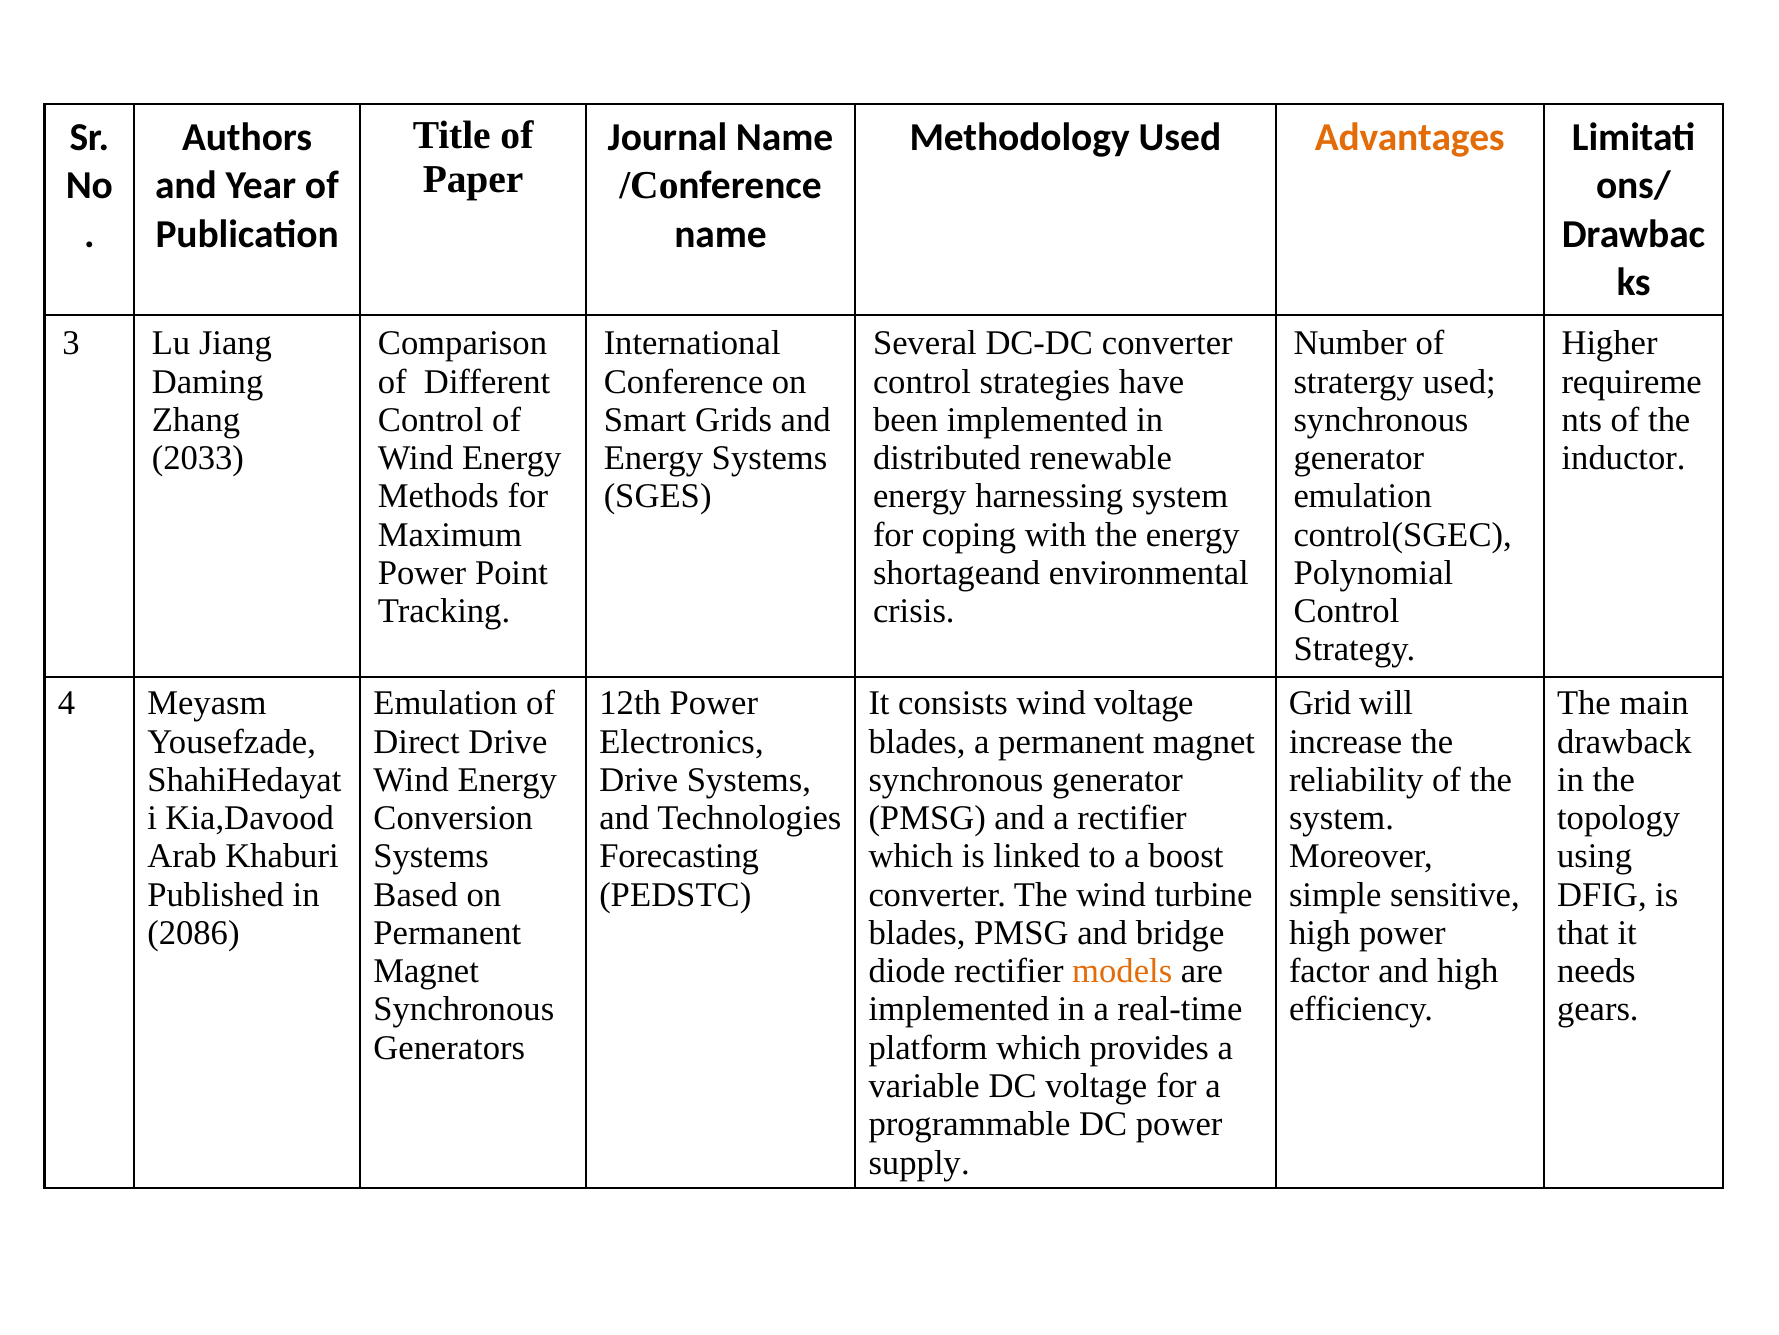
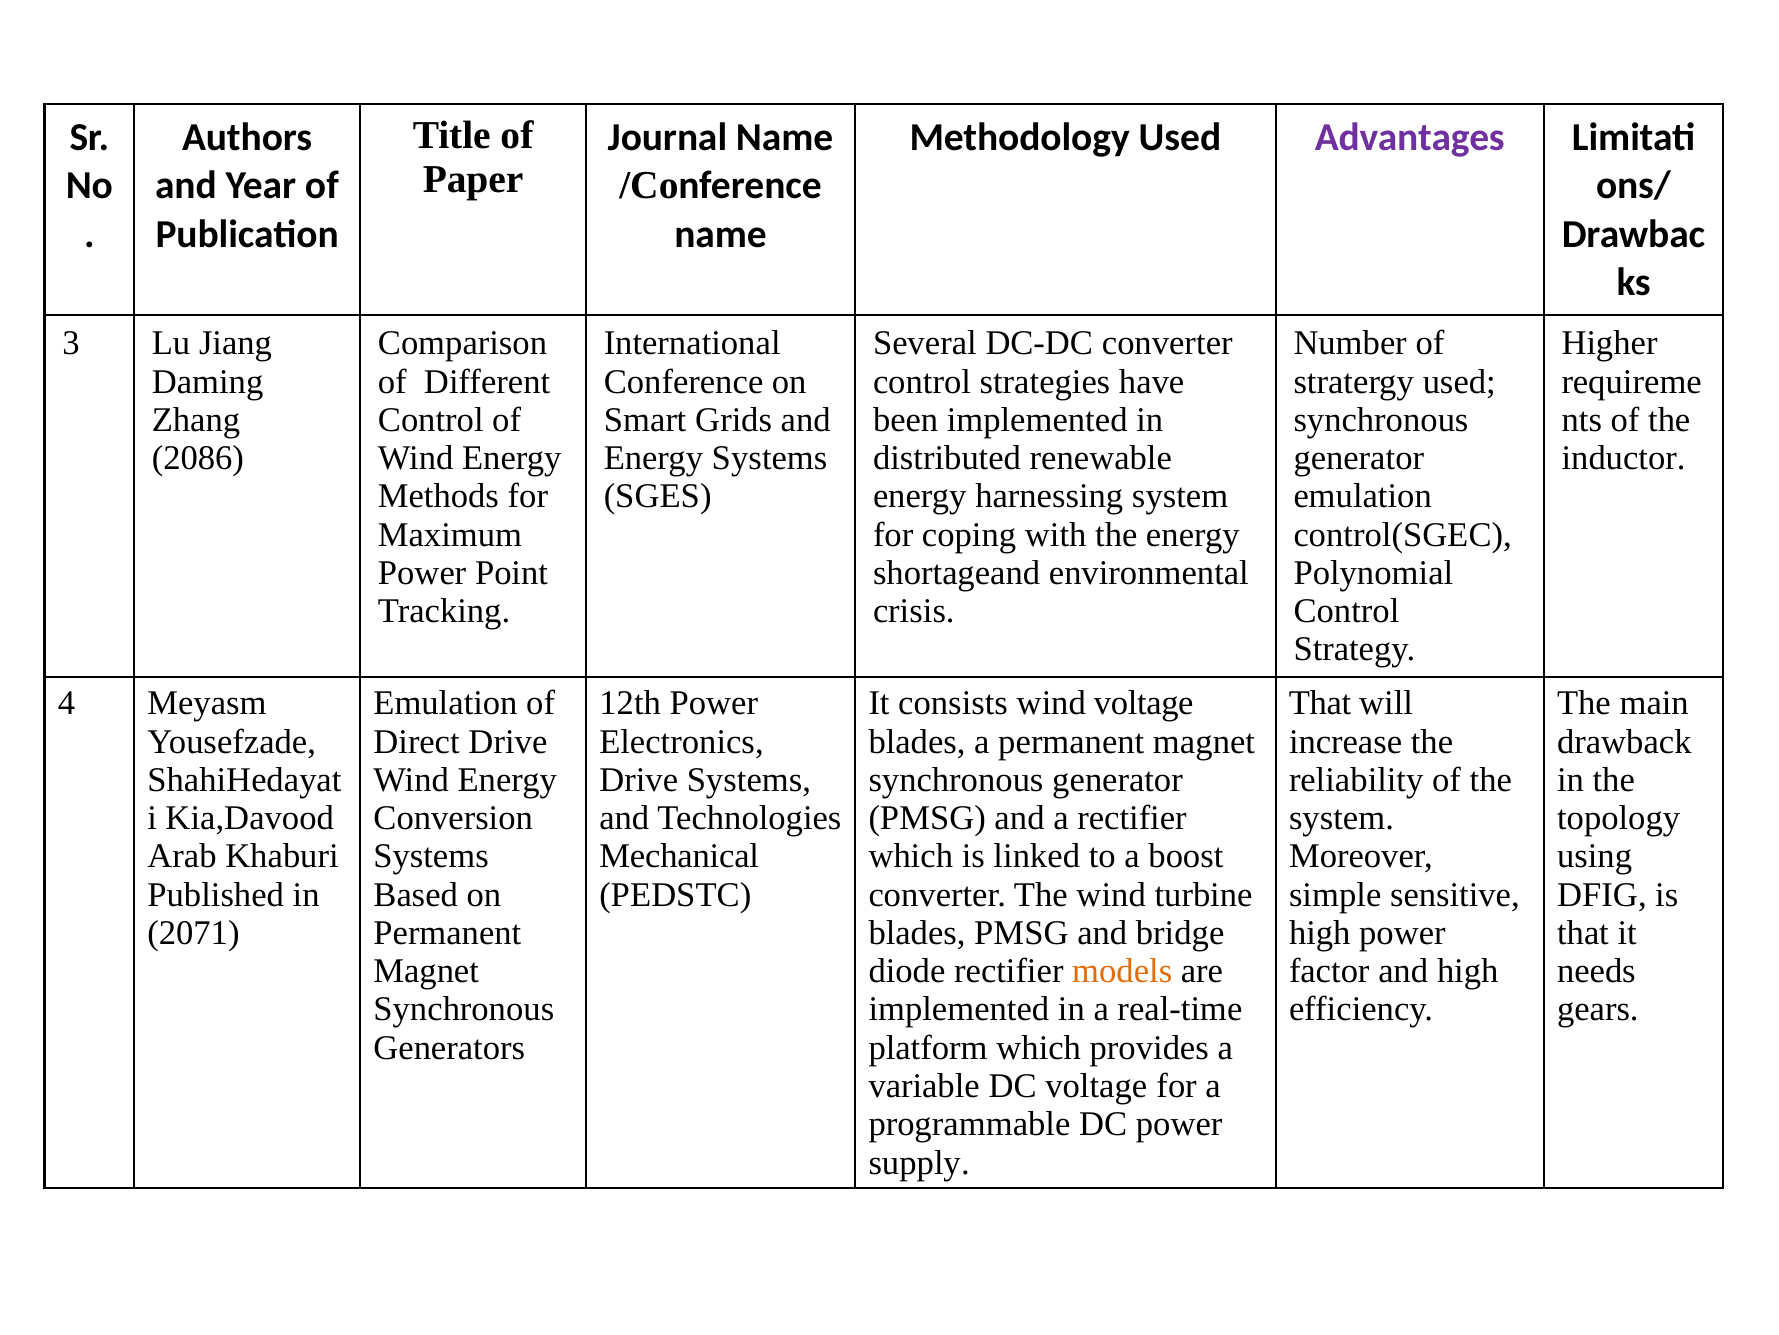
Advantages colour: orange -> purple (1410, 137)
2033: 2033 -> 2086 (198, 458)
Grid: Grid -> That (1320, 703)
Forecasting: Forecasting -> Mechanical (679, 856)
2086: 2086 -> 2071 (193, 933)
